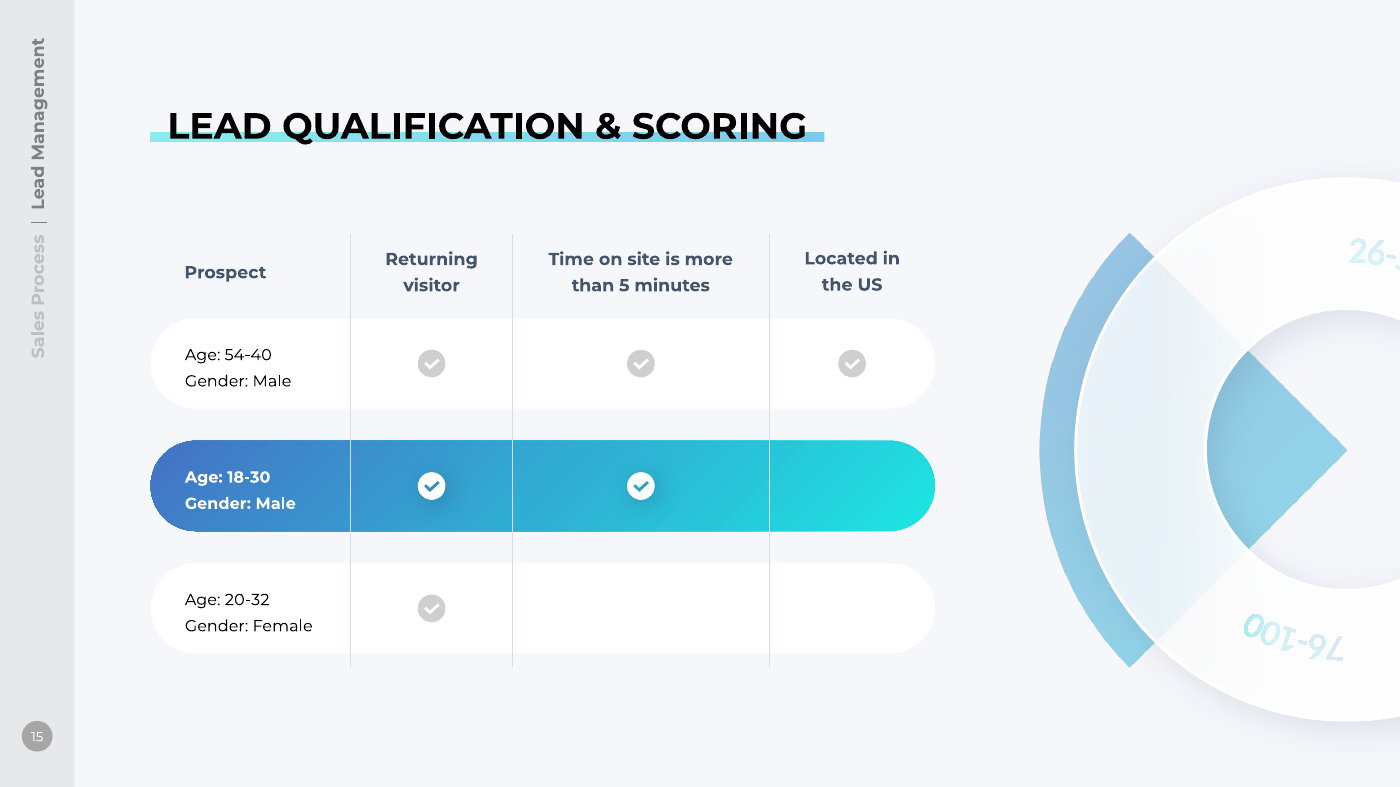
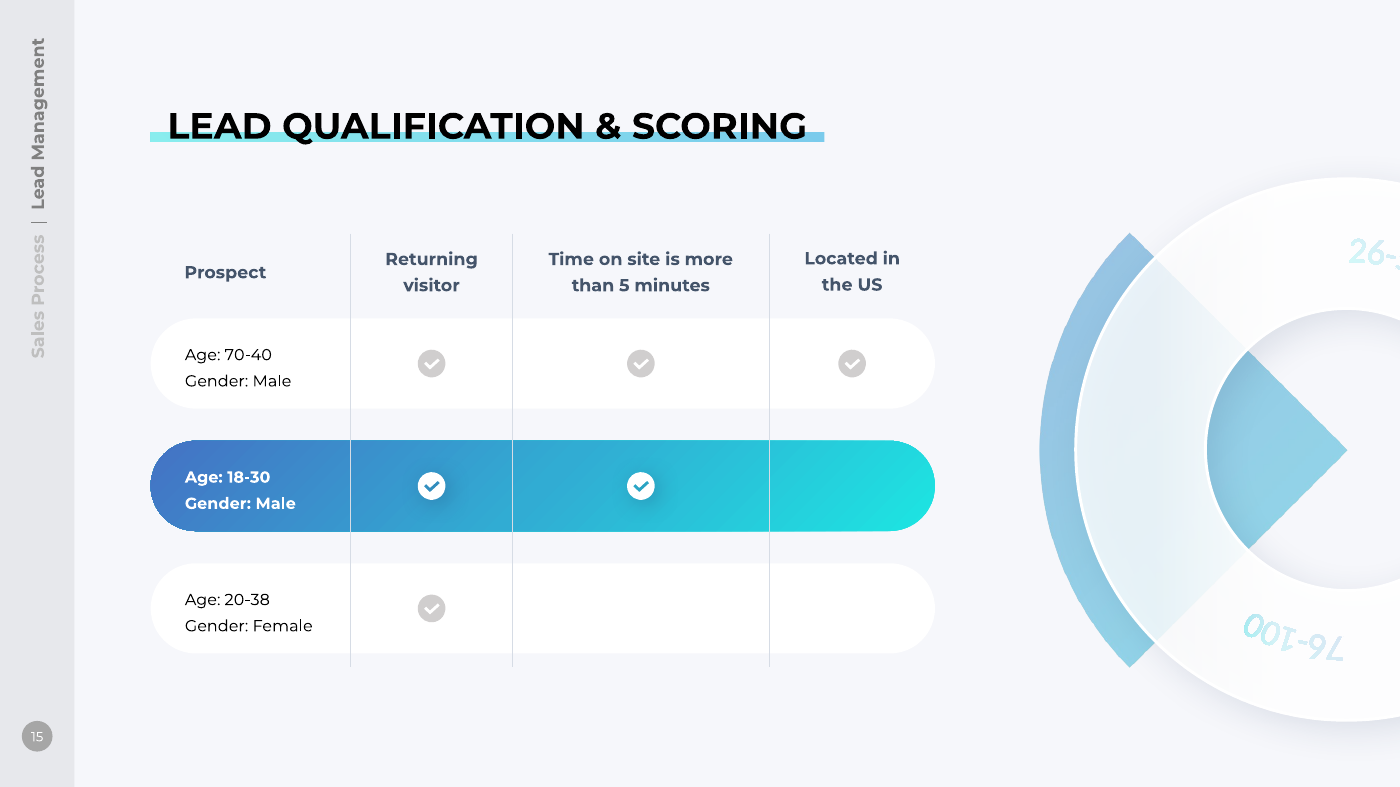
54-40: 54-40 -> 70-40 (248, 355)
20-32: 20-32 -> 20-38 (247, 600)
